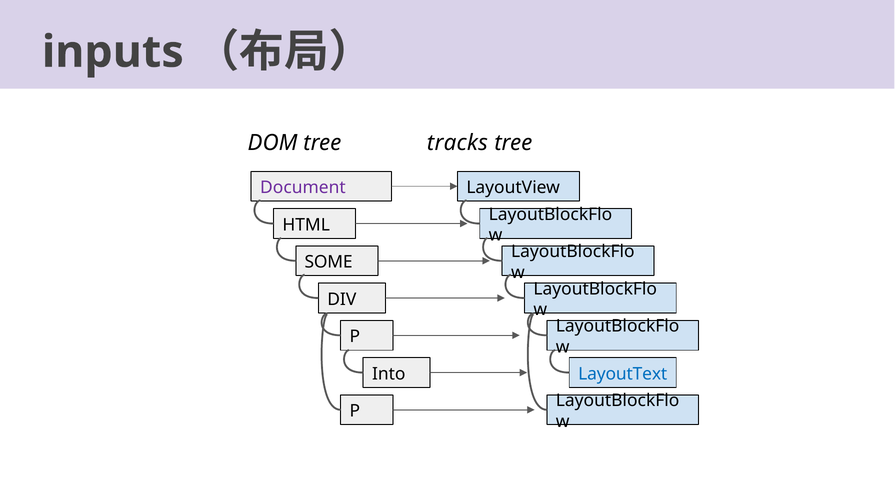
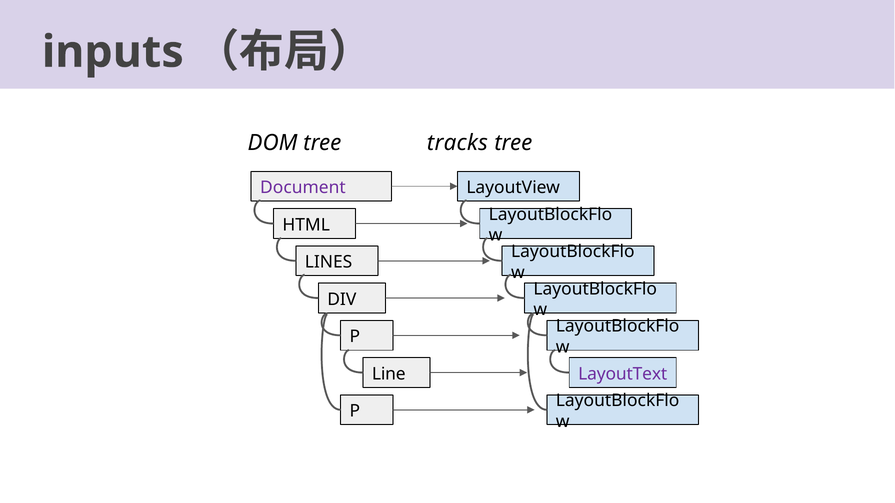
SOME: SOME -> LINES (329, 262)
Into: Into -> Line (389, 374)
LayoutText colour: blue -> purple (623, 374)
